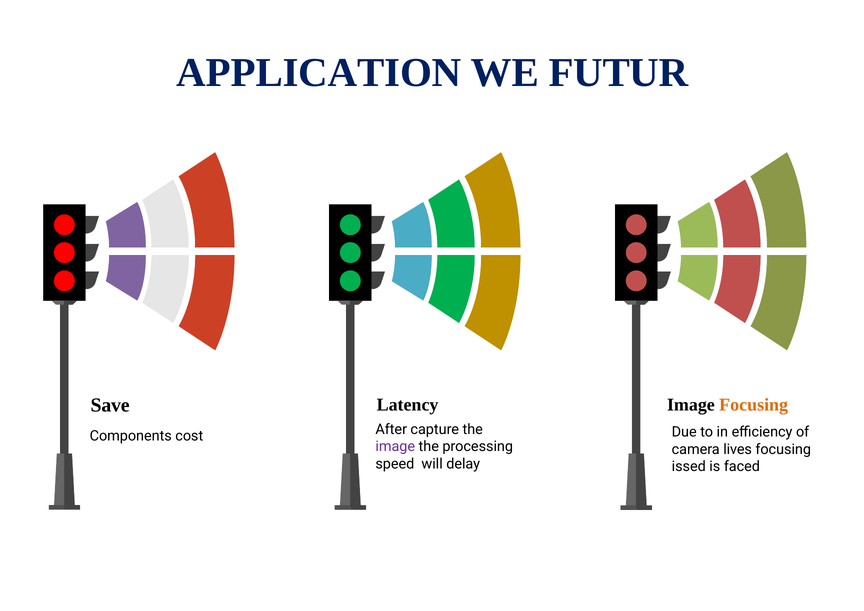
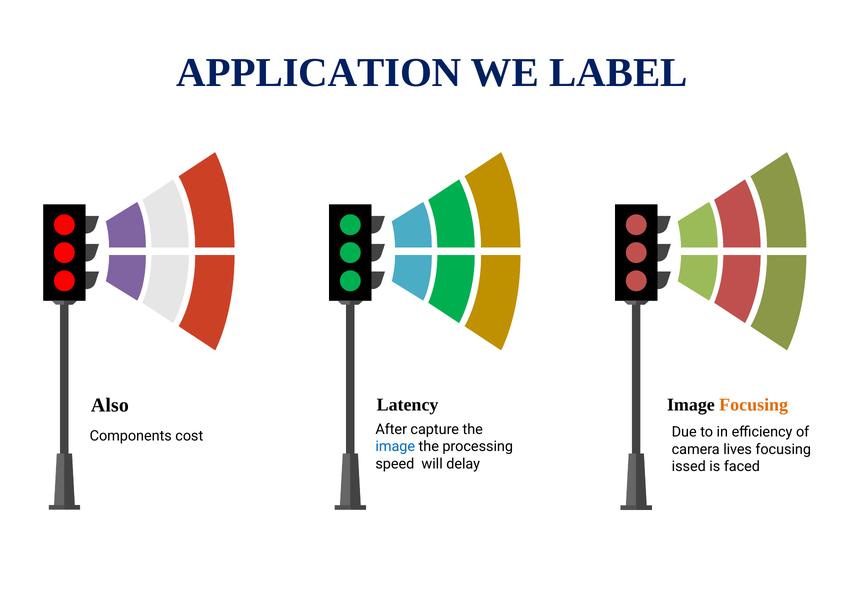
FUTUR: FUTUR -> LABEL (618, 73)
Save: Save -> Also (110, 405)
image colour: purple -> blue (395, 446)
